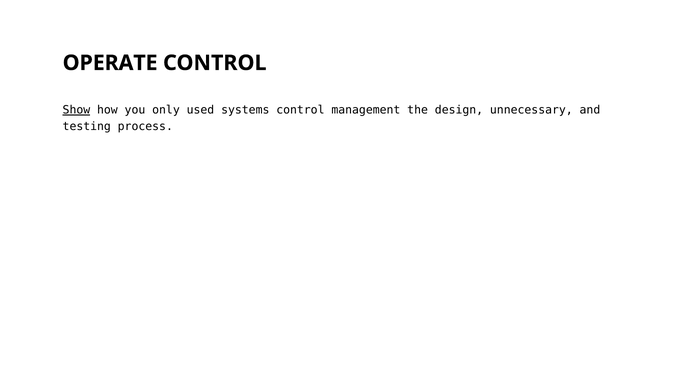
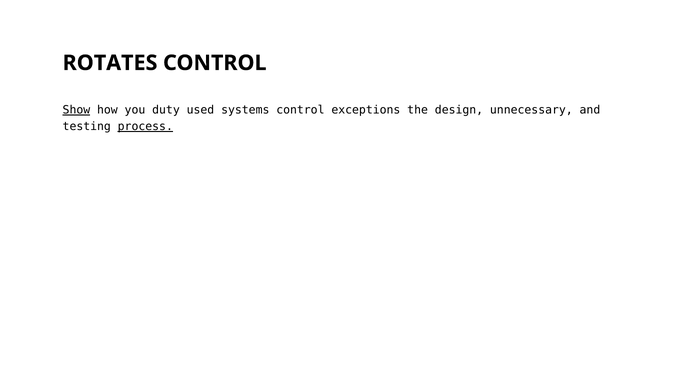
OPERATE: OPERATE -> ROTATES (110, 63)
only: only -> duty (166, 110)
management: management -> exceptions (366, 110)
process underline: none -> present (145, 126)
